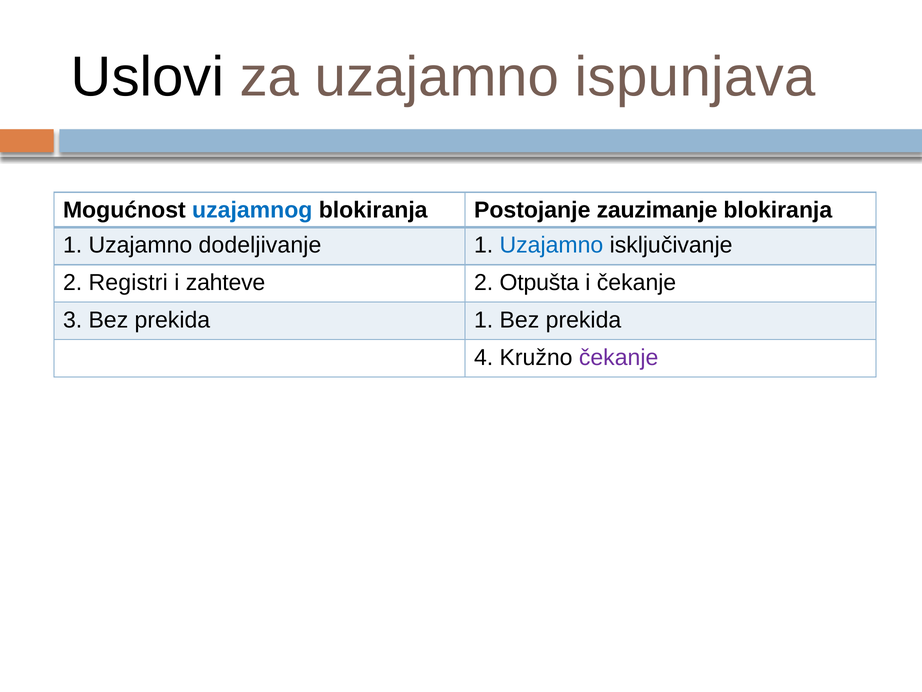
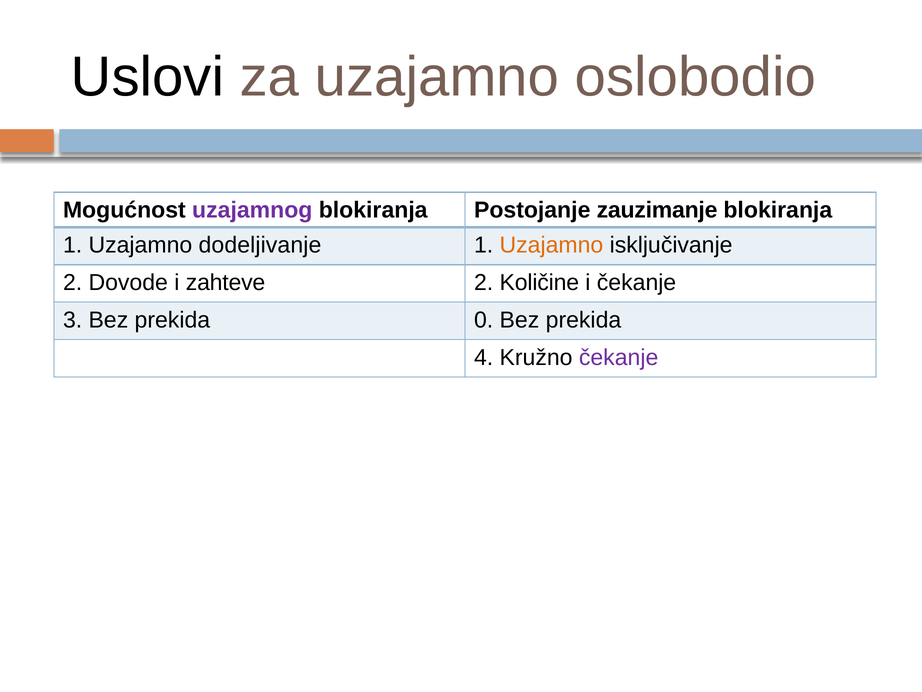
ispunjava: ispunjava -> oslobodio (695, 77)
uzajamnog colour: blue -> purple (252, 210)
Uzajamno colour: blue -> orange (551, 245)
Registri: Registri -> Dovode (128, 282)
Otpušta: Otpušta -> Količine (539, 282)
prekida 1: 1 -> 0 (484, 320)
